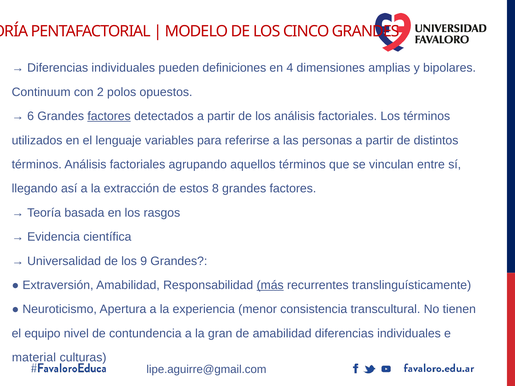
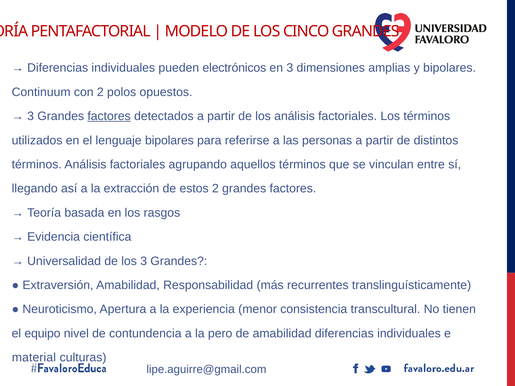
definiciones: definiciones -> electrónicos (234, 68)
en 4: 4 -> 3 (290, 68)
6: 6 -> 3 (31, 116)
lenguaje variables: variables -> bipolares (169, 140)
estos 8: 8 -> 2 (215, 189)
los 9: 9 -> 3 (144, 261)
más underline: present -> none (270, 285)
gran: gran -> pero (220, 334)
